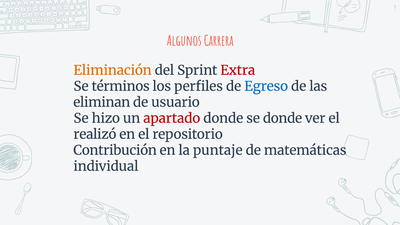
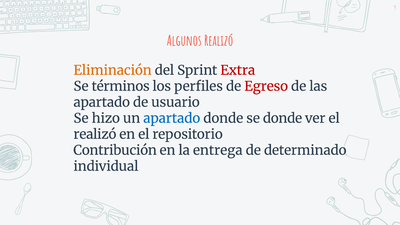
Algunos Carrera: Carrera -> Realizó (219, 41)
Egreso colour: blue -> red (266, 86)
eliminan: eliminan -> apartado (102, 102)
apartado colour: red -> blue (172, 118)
puntaje: puntaje -> entrega (218, 150)
matemáticas: matemáticas -> determinado (305, 150)
